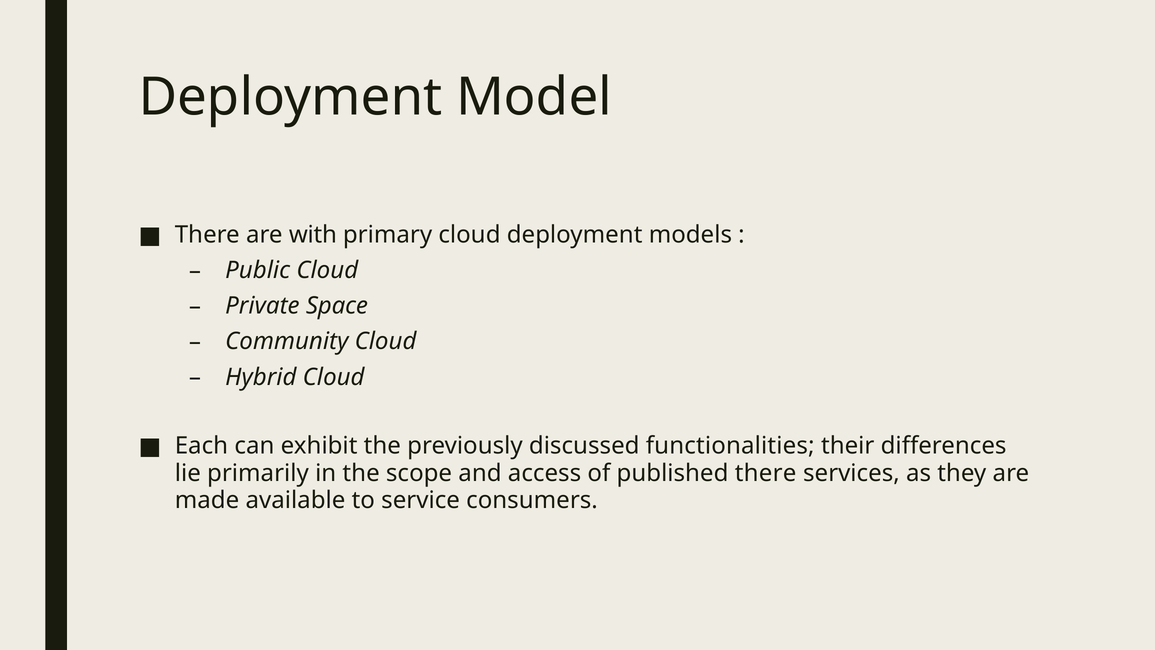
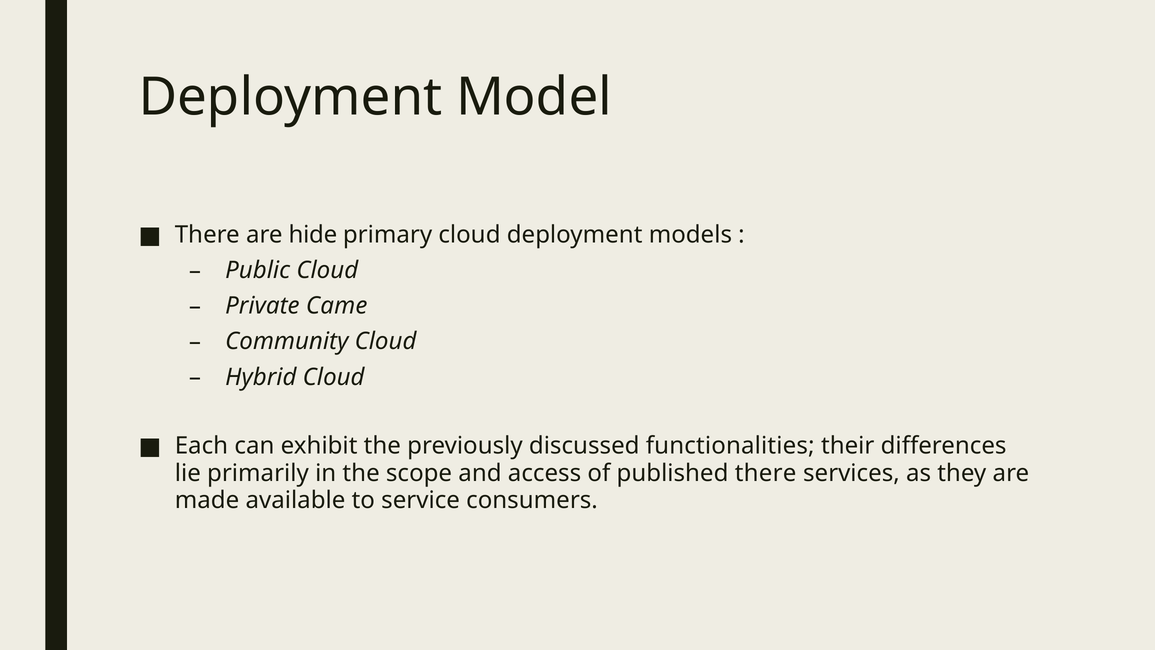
with: with -> hide (313, 235)
Space: Space -> Came (337, 306)
